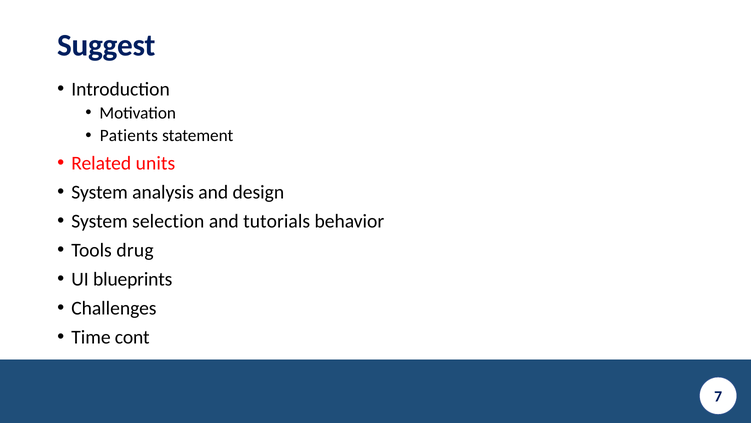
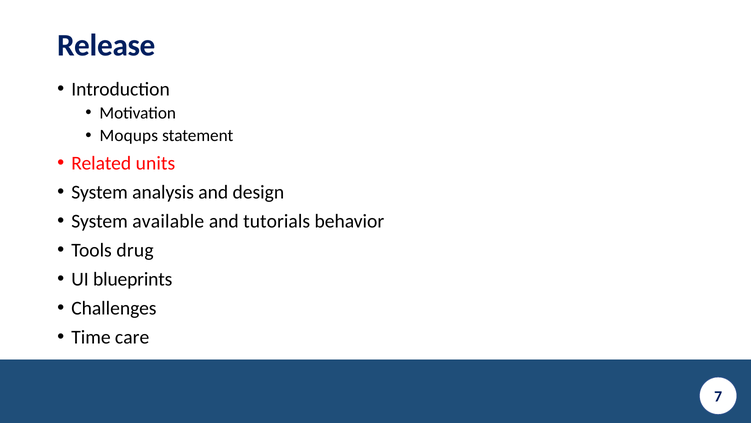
Suggest: Suggest -> Release (106, 45)
Patients: Patients -> Moqups (129, 135)
selection: selection -> available (168, 221)
cont: cont -> care (132, 337)
